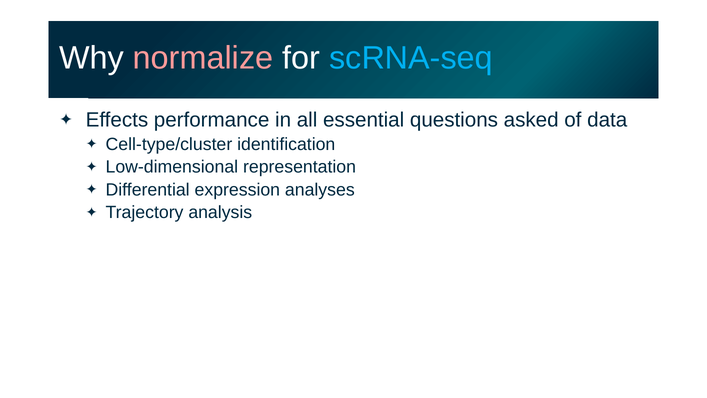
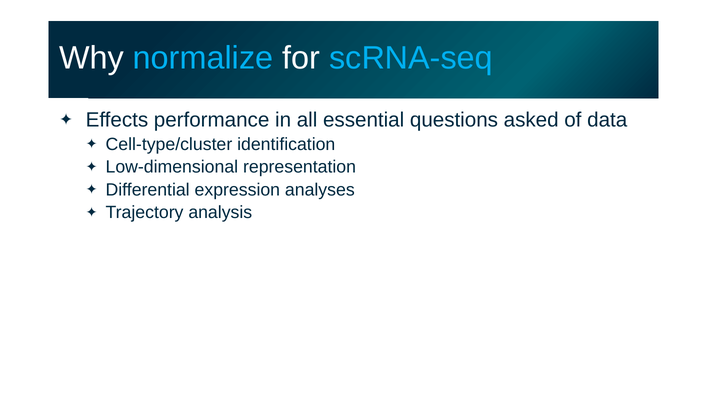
normalize colour: pink -> light blue (203, 58)
